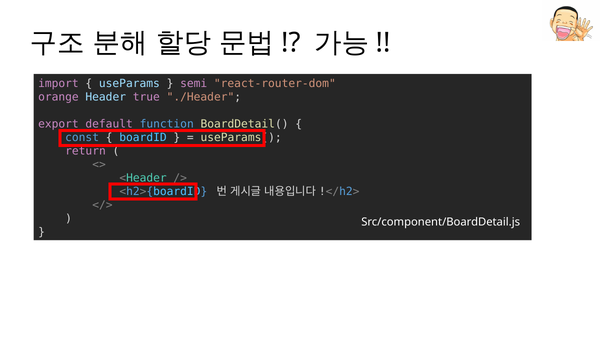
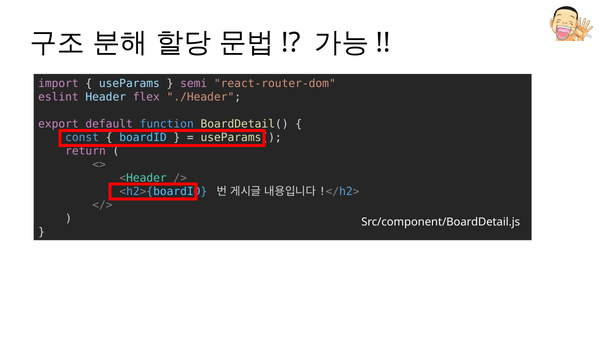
orange: orange -> eslint (58, 97)
true: true -> flex (146, 97)
